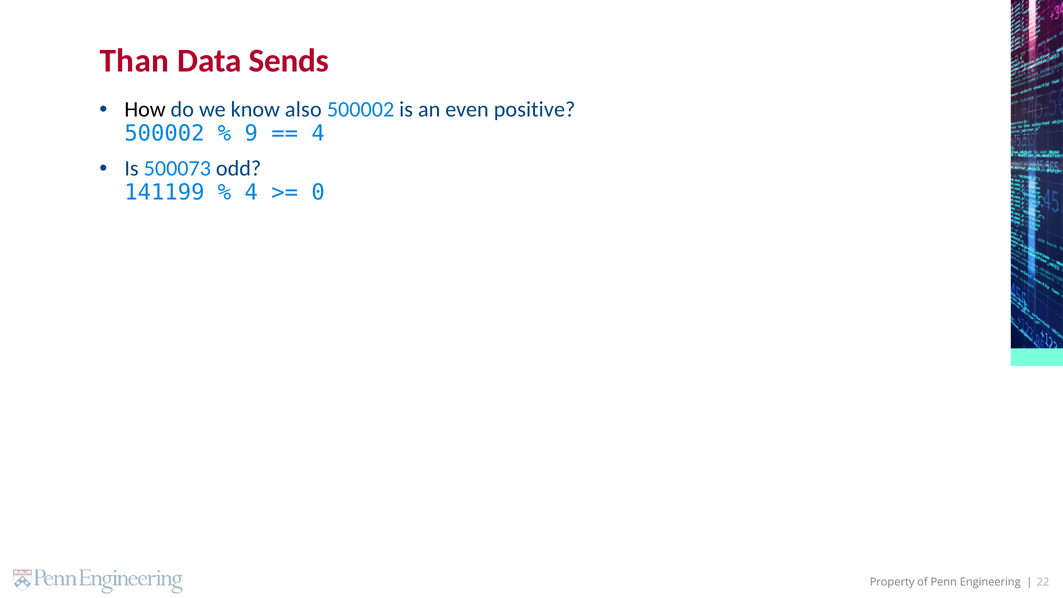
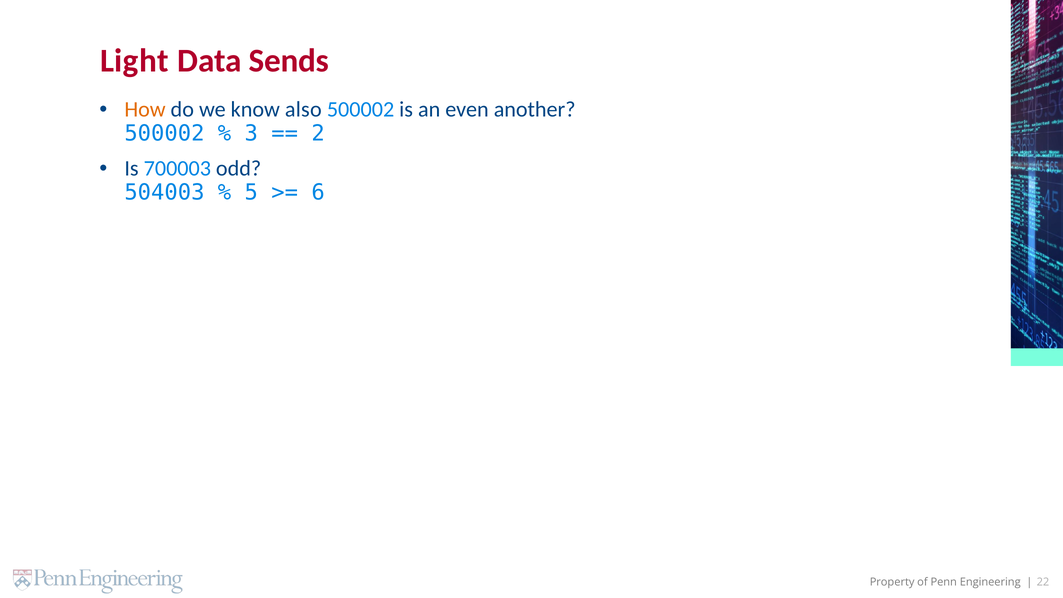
Than: Than -> Light (134, 61)
How colour: black -> orange (145, 110)
positive: positive -> another (535, 110)
9: 9 -> 3 (251, 134)
4: 4 -> 2 (318, 134)
500073: 500073 -> 700003 (177, 169)
141199: 141199 -> 504003 (164, 193)
4: 4 -> 5 (251, 193)
0: 0 -> 6 (318, 193)
